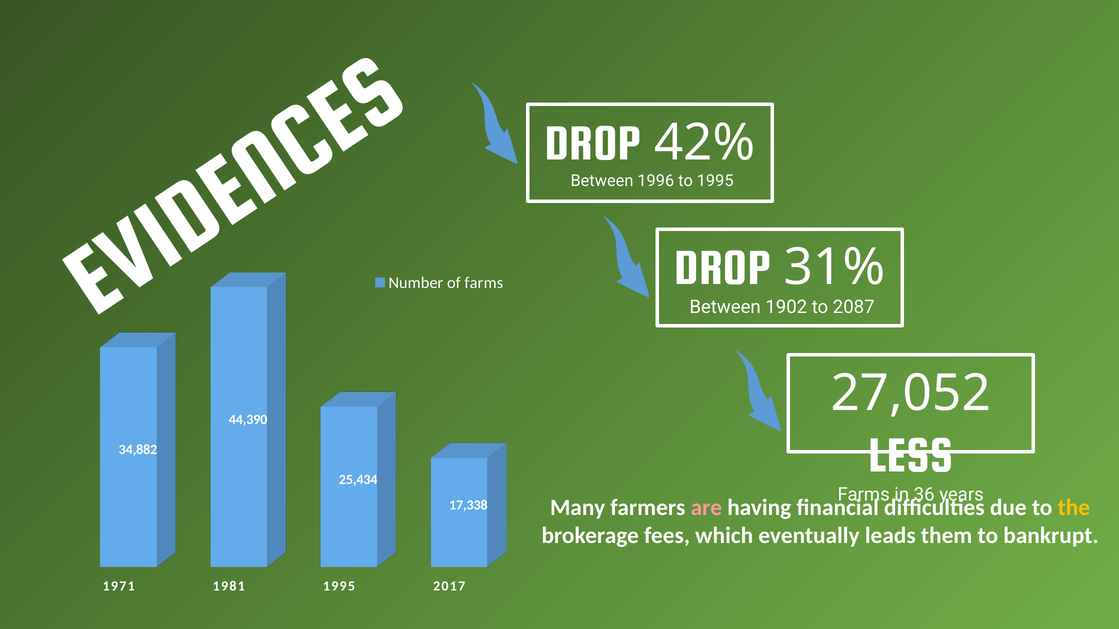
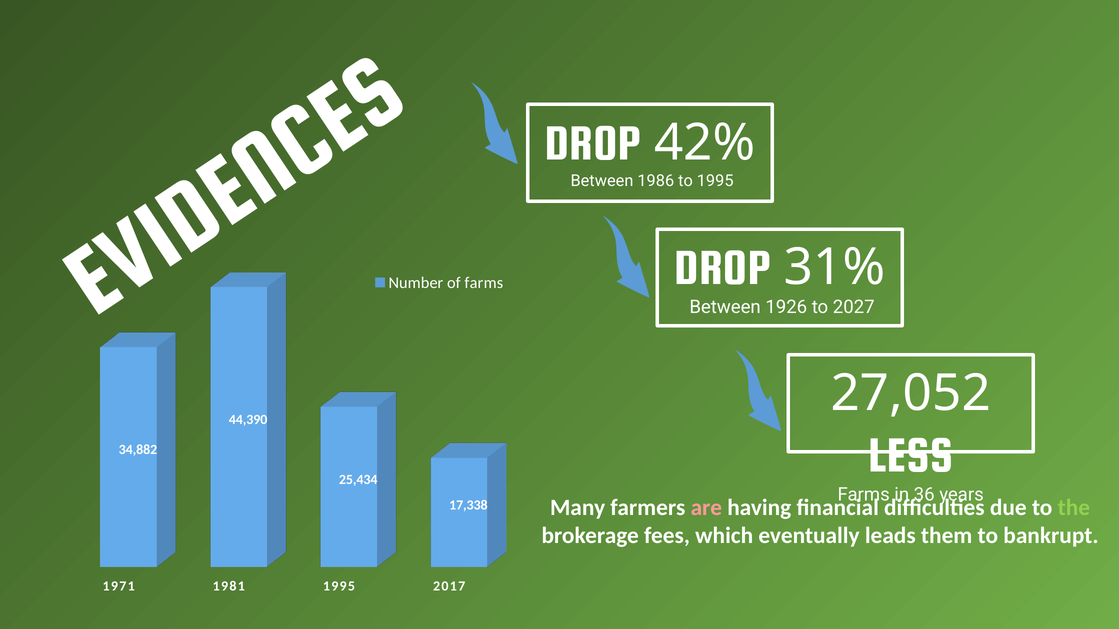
1996: 1996 -> 1986 (656, 181)
1902: 1902 -> 1926 (786, 307)
2087: 2087 -> 2027 (854, 307)
the colour: yellow -> light green (1074, 508)
